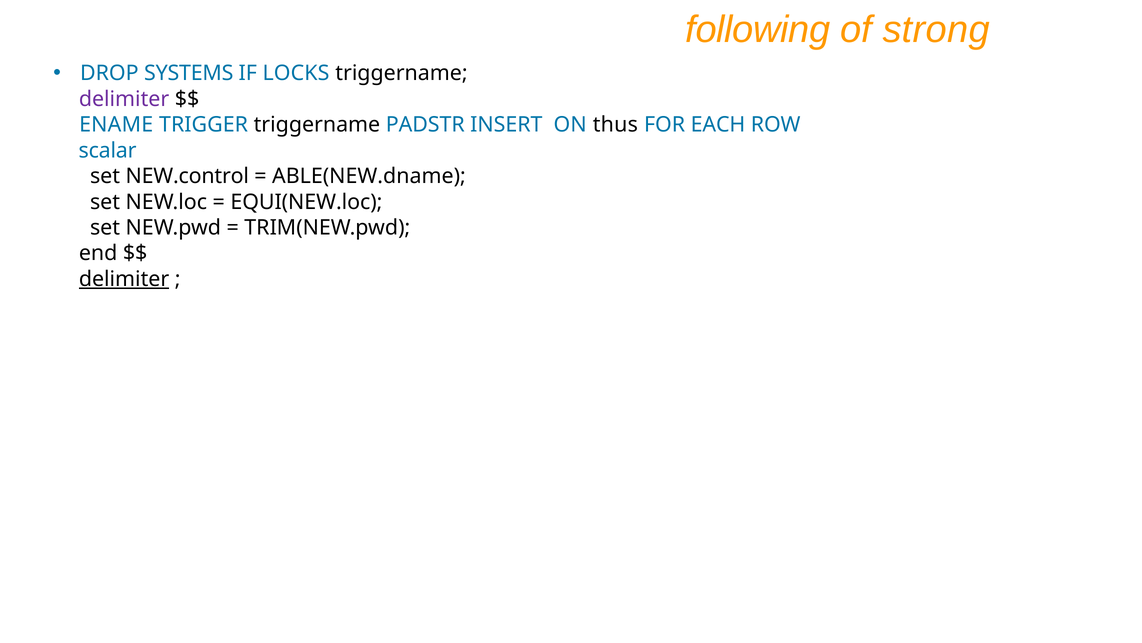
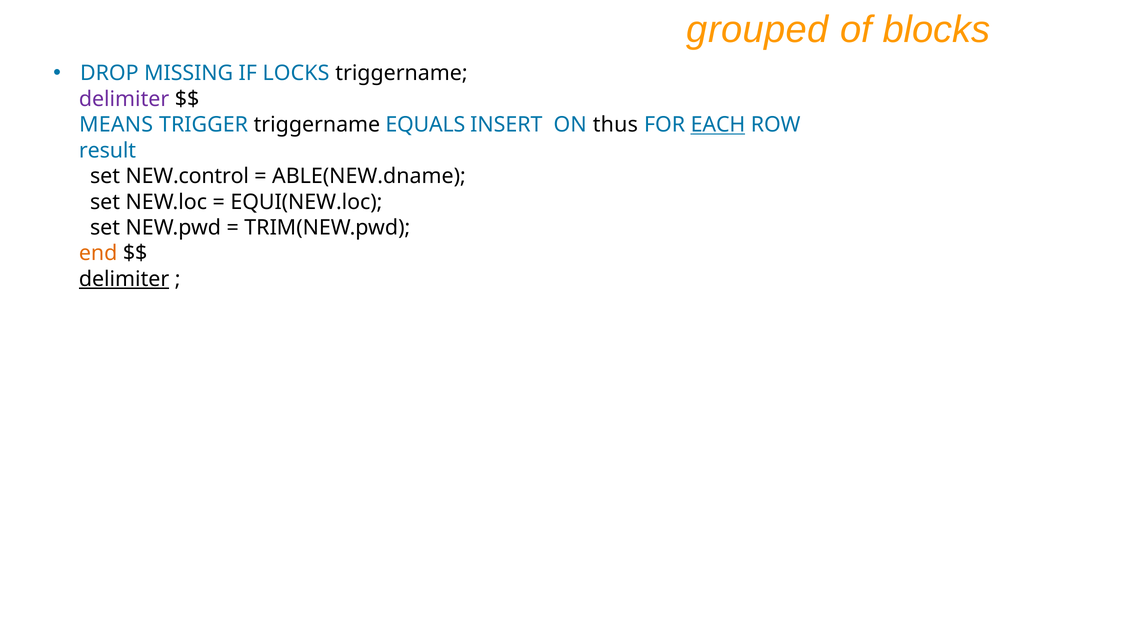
following: following -> grouped (757, 30)
strong: strong -> blocks (937, 30)
SYSTEMS: SYSTEMS -> MISSING (189, 73)
ENAME: ENAME -> MEANS (116, 125)
PADSTR: PADSTR -> EQUALS (425, 125)
EACH underline: none -> present (718, 125)
scalar: scalar -> result (107, 150)
end colour: black -> orange (98, 253)
